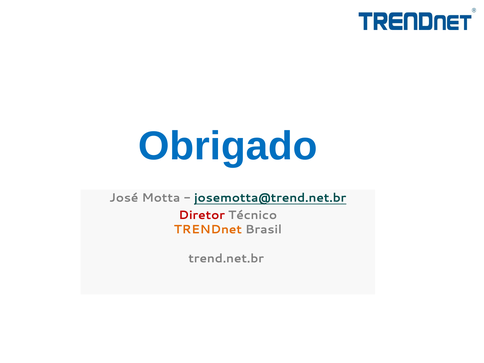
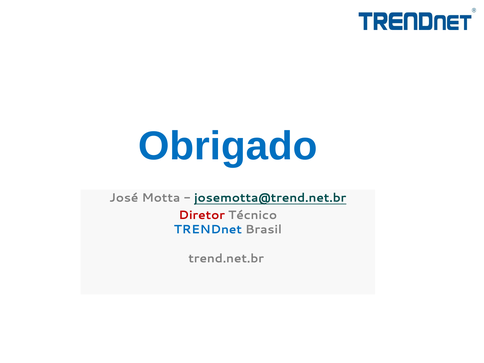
TRENDnet colour: orange -> blue (208, 230)
